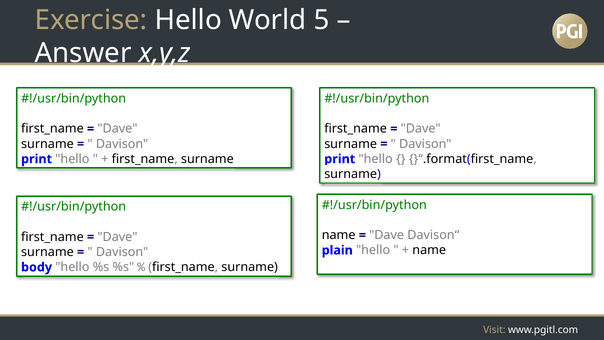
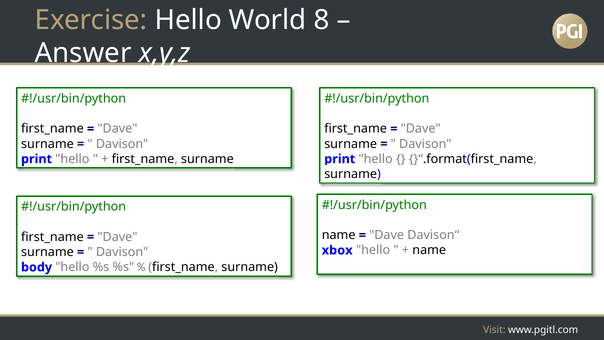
5: 5 -> 8 (322, 20)
plain: plain -> xbox (337, 250)
